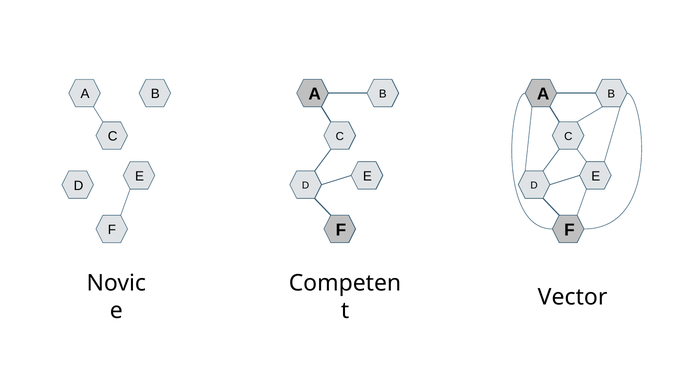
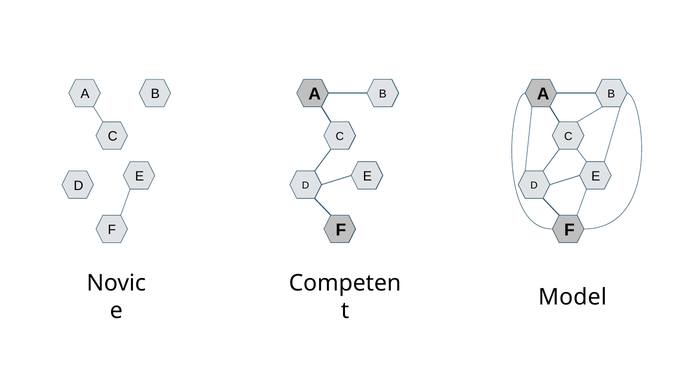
Vector: Vector -> Model (572, 297)
